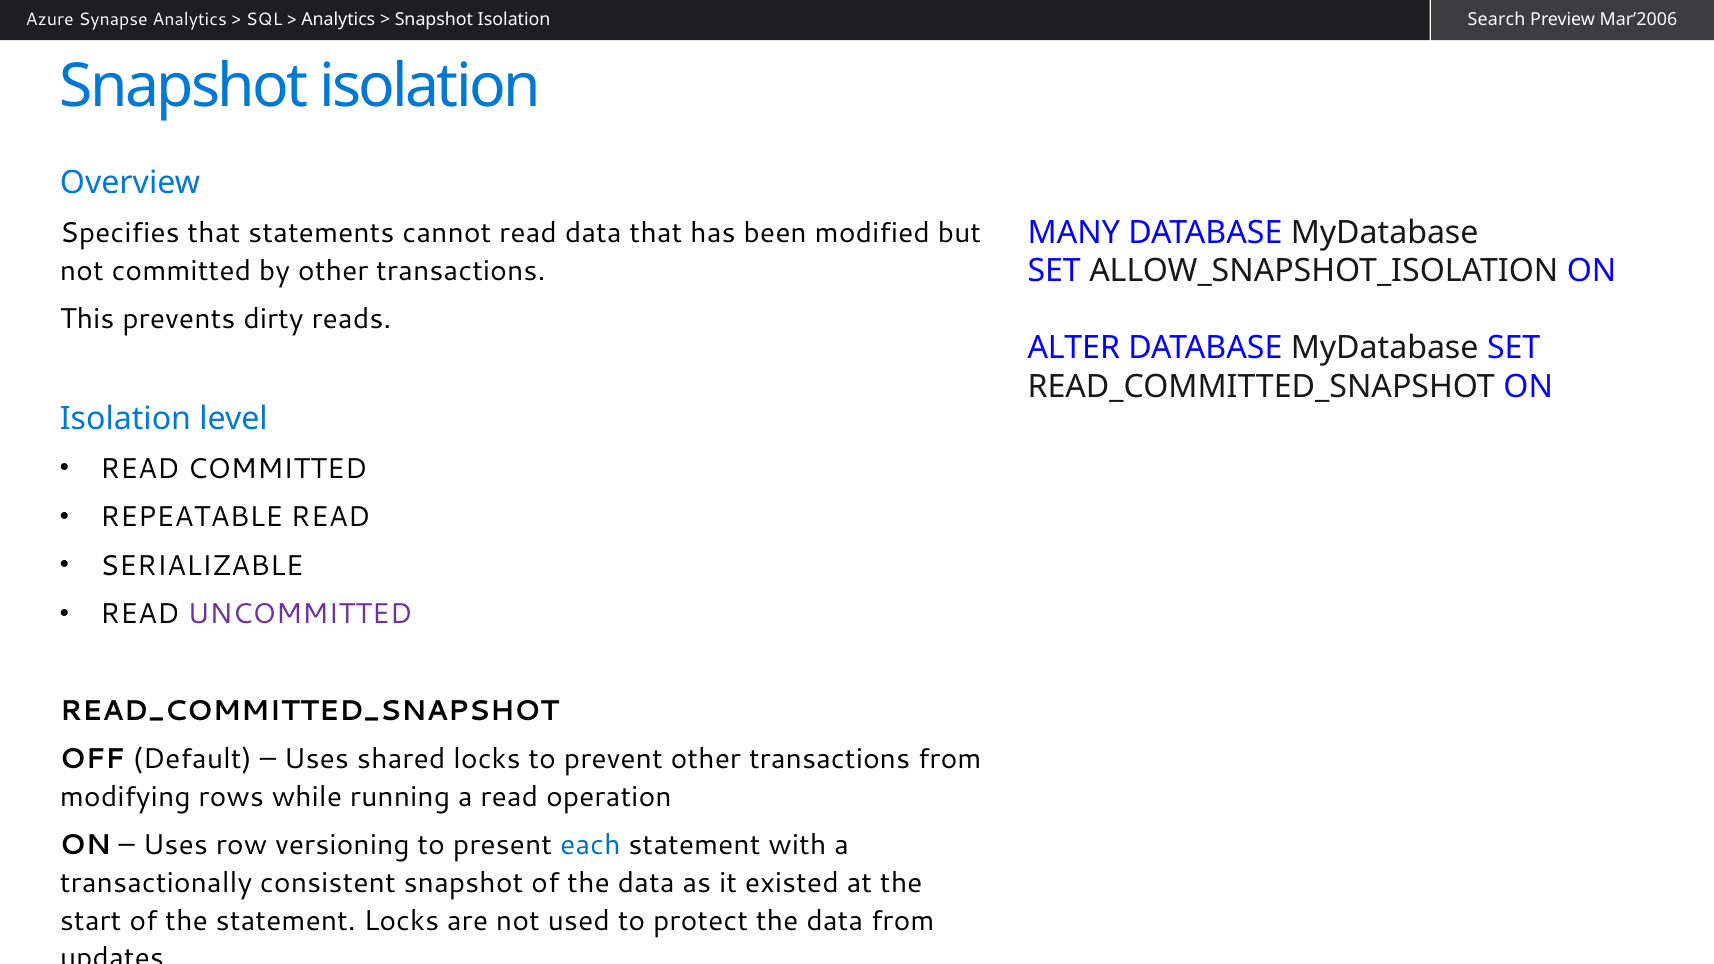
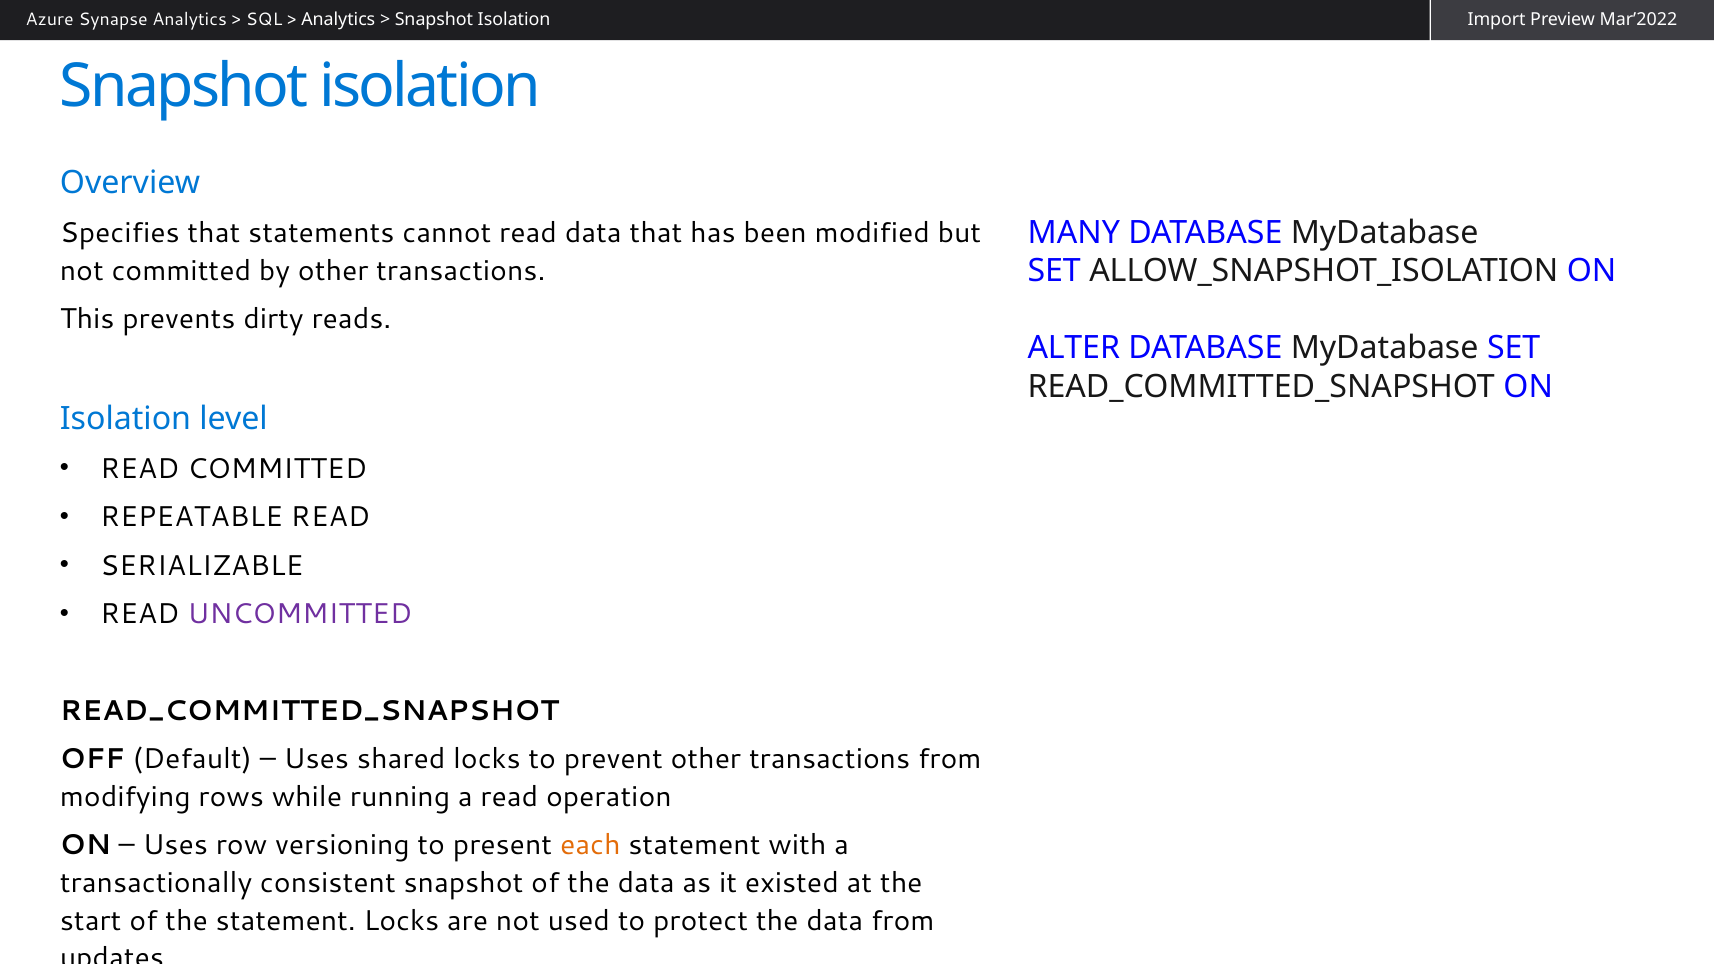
Search: Search -> Import (1497, 20)
Mar’2006: Mar’2006 -> Mar’2022 (1638, 20)
each colour: blue -> orange (590, 845)
